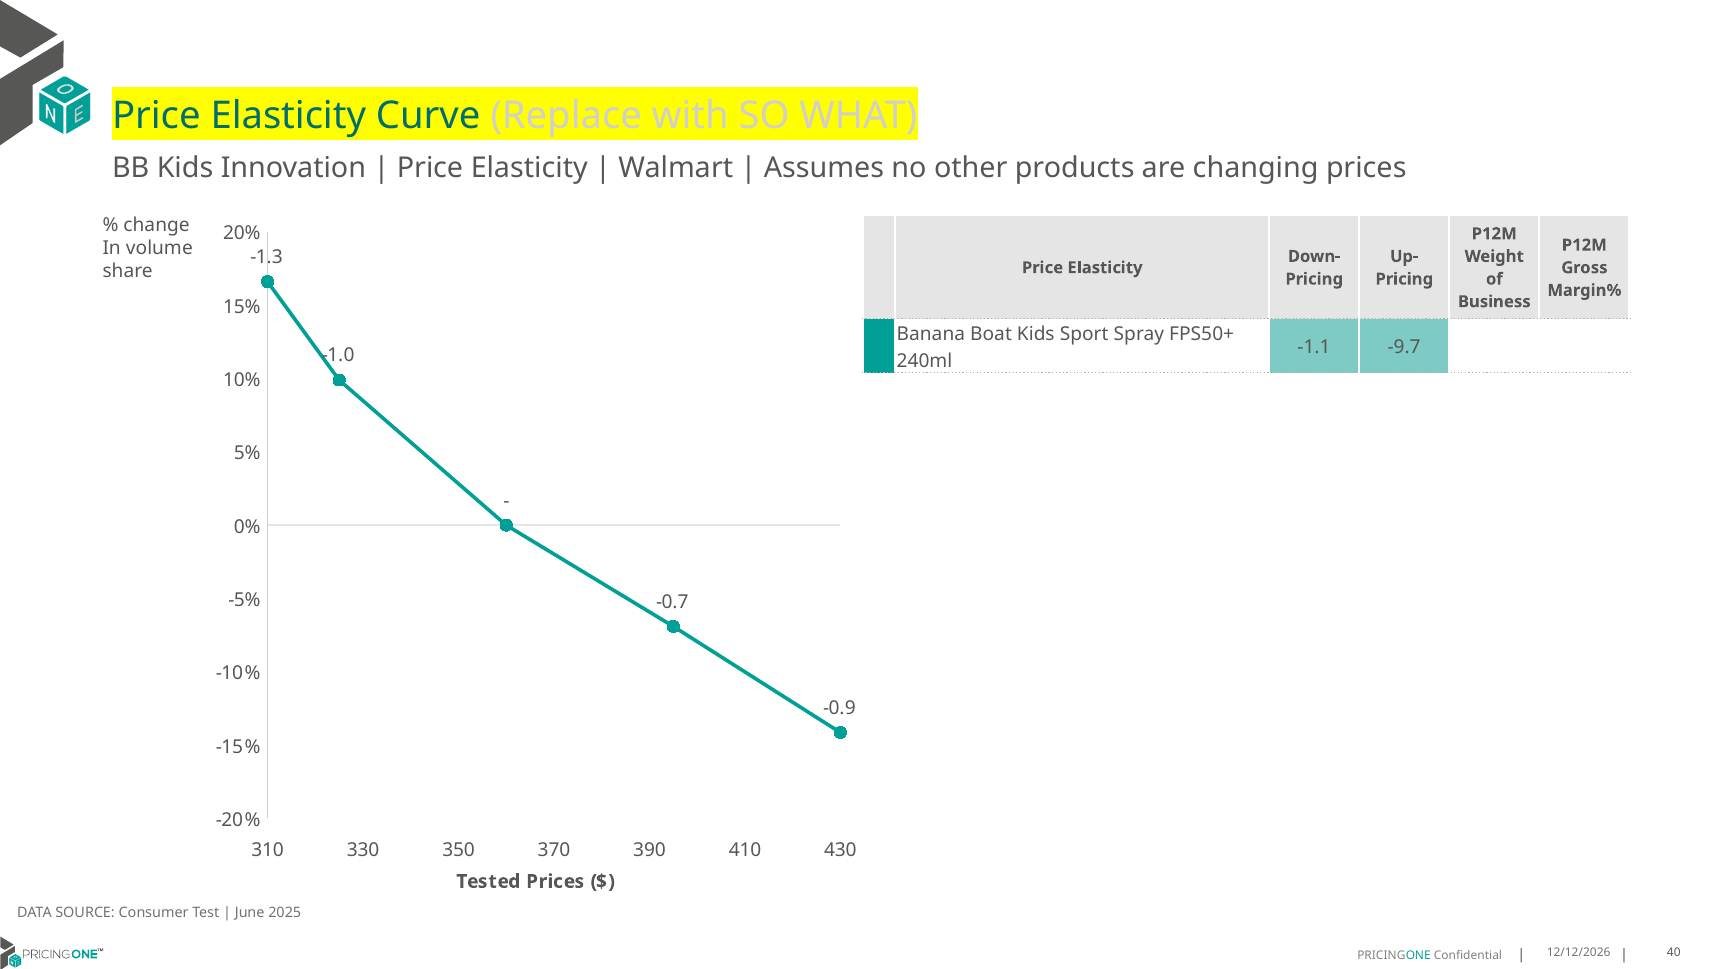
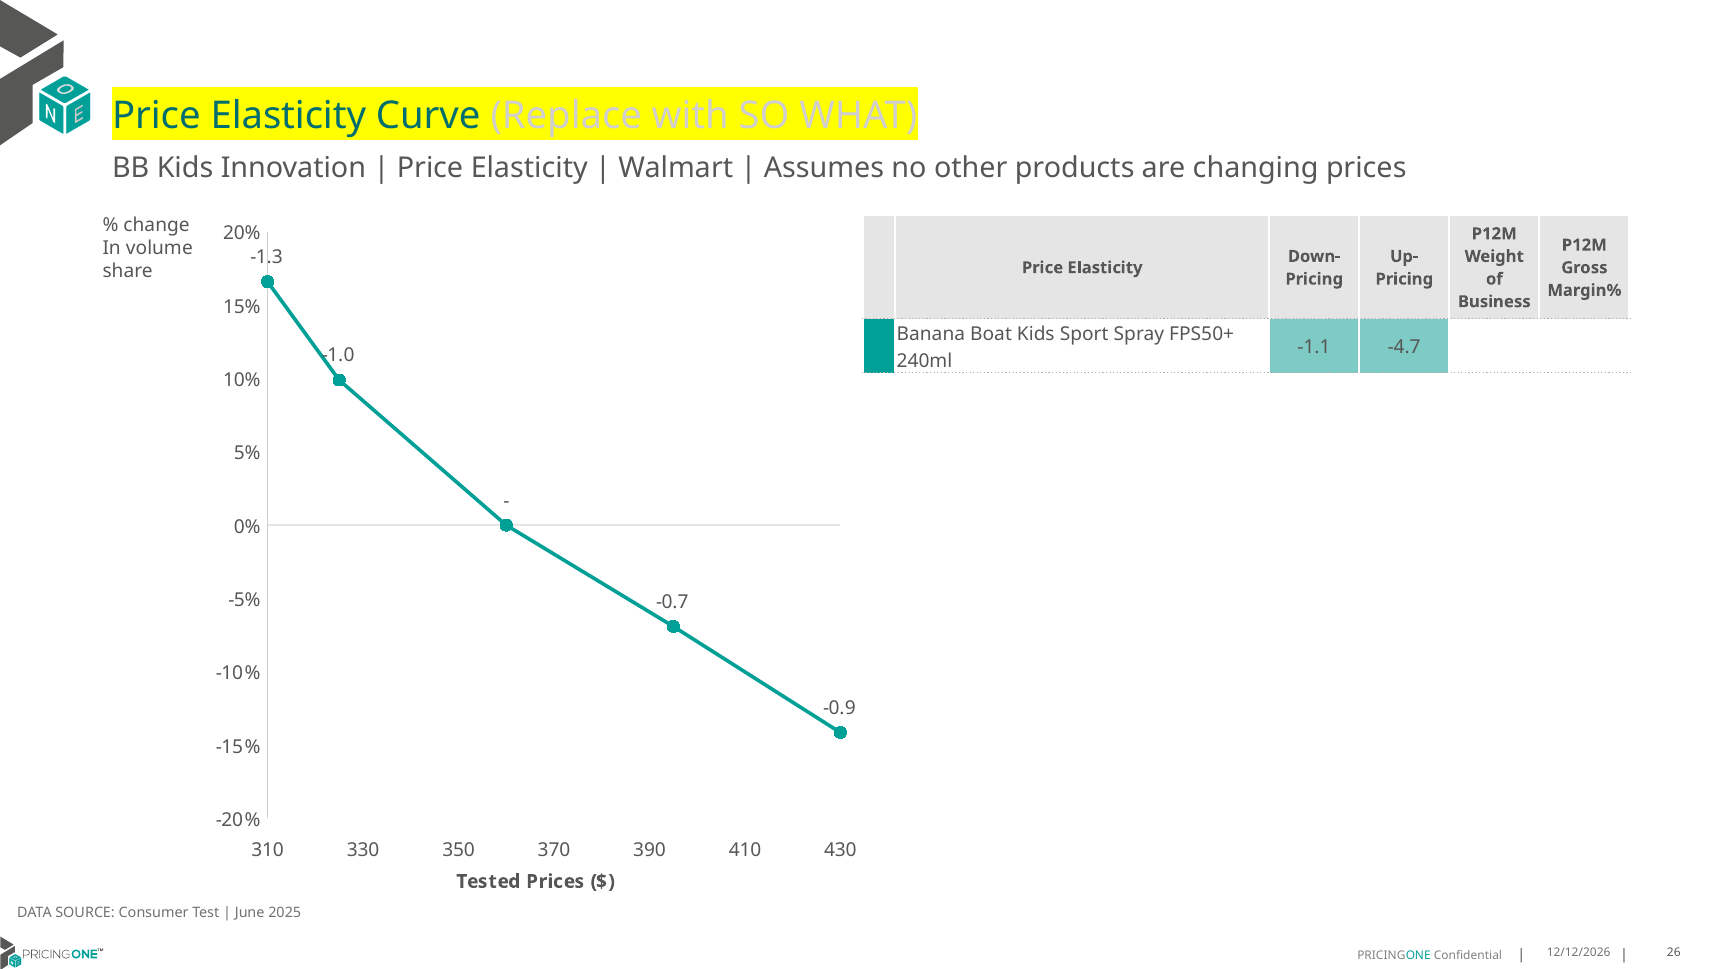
-9.7: -9.7 -> -4.7 (1404, 347)
40: 40 -> 26 (1674, 953)
